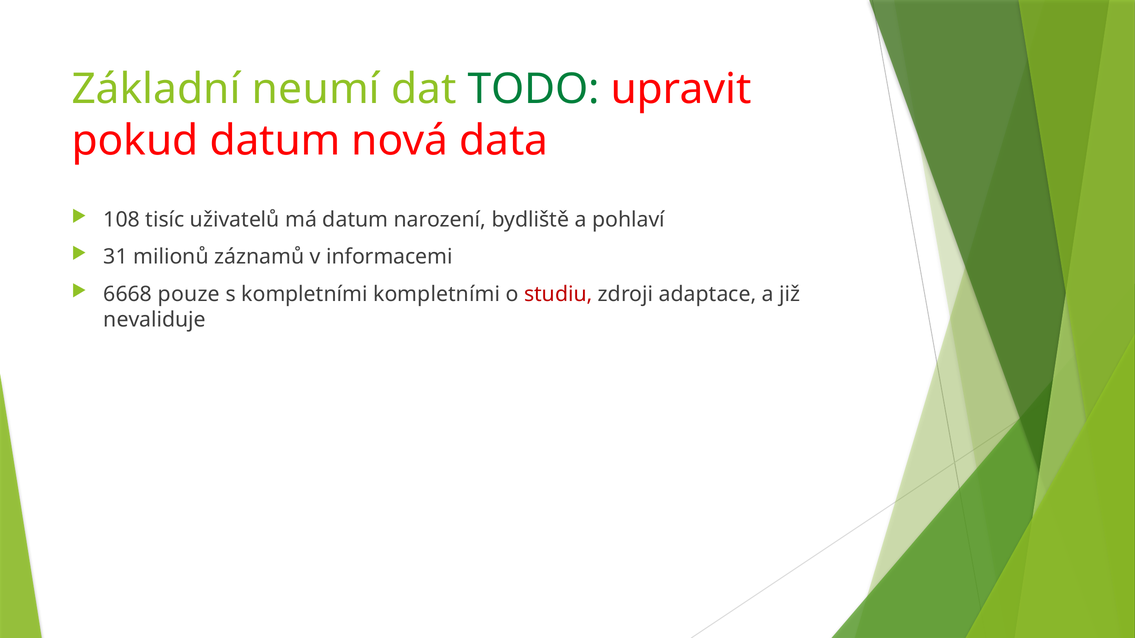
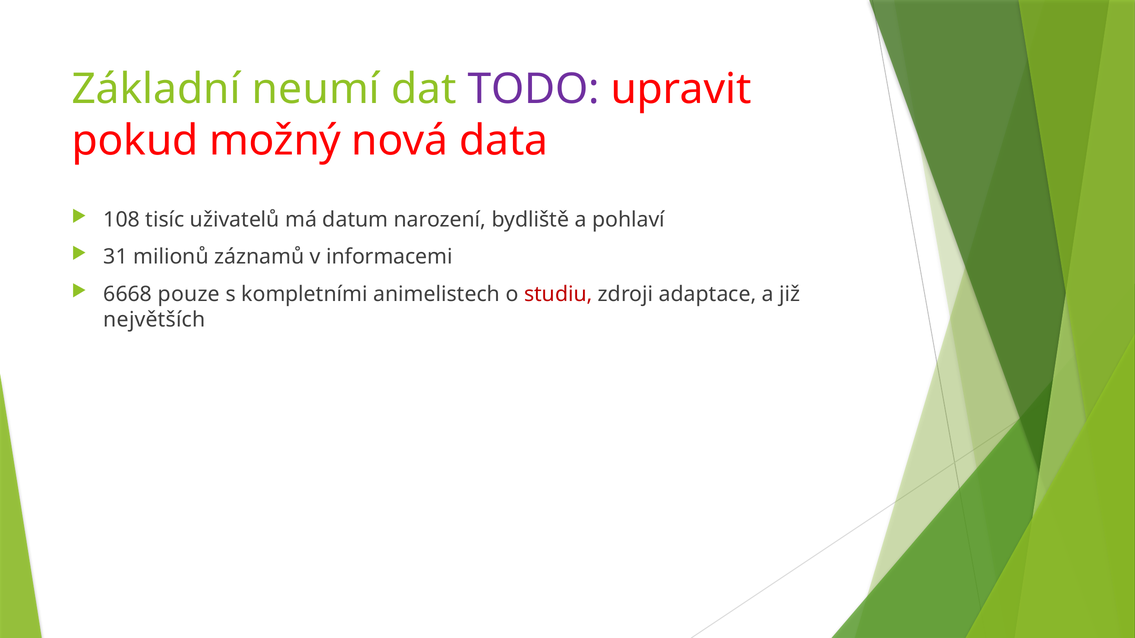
TODO colour: green -> purple (534, 90)
pokud datum: datum -> možný (275, 141)
kompletními kompletními: kompletními -> animelistech (437, 294)
nevaliduje: nevaliduje -> největších (154, 320)
